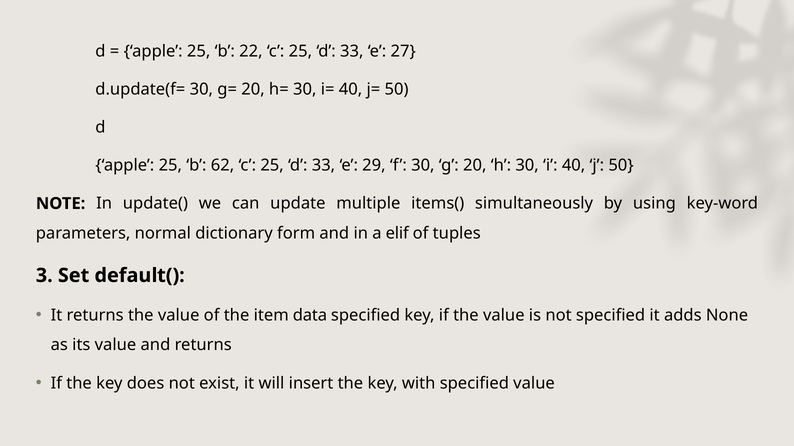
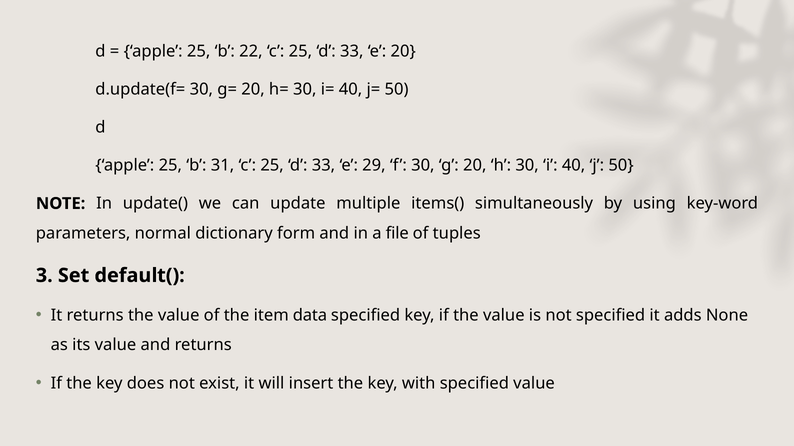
e 27: 27 -> 20 (403, 51)
62: 62 -> 31 (223, 166)
elif: elif -> file (397, 234)
